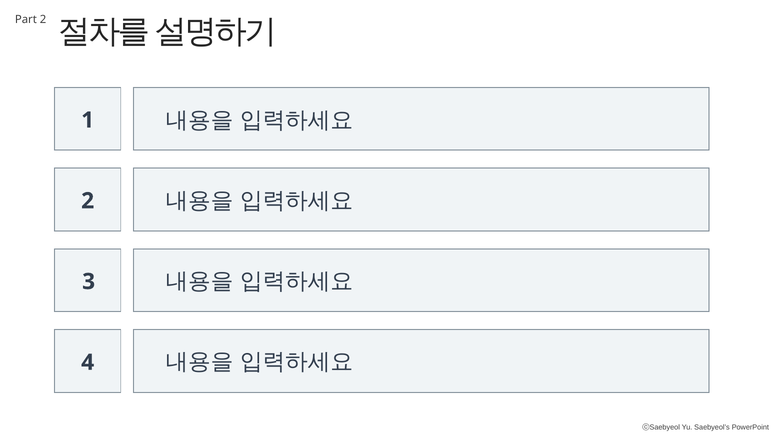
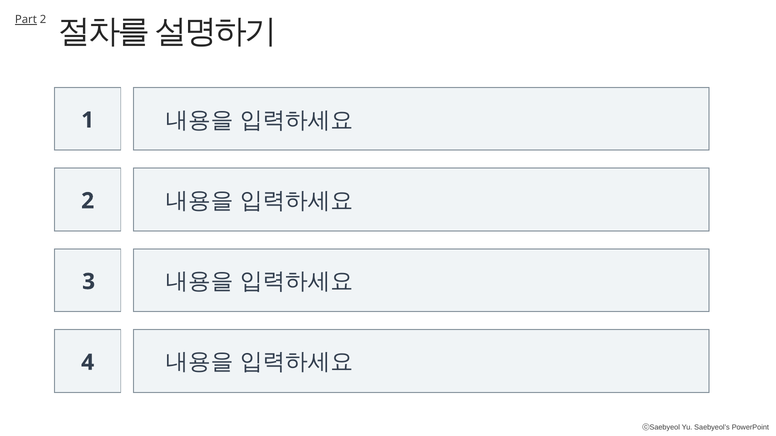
Part underline: none -> present (26, 20)
